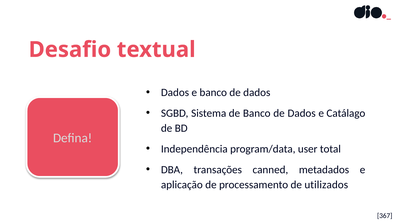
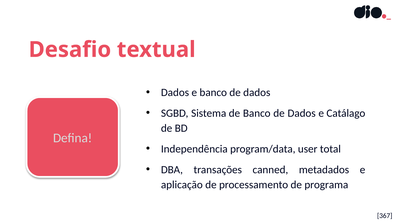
utilizados: utilizados -> programa (326, 185)
